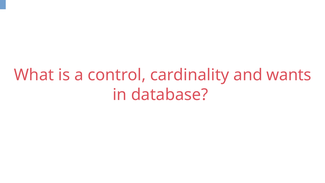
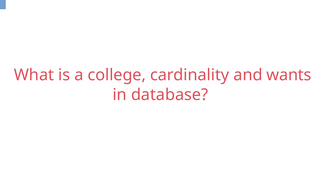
control: control -> college (117, 75)
